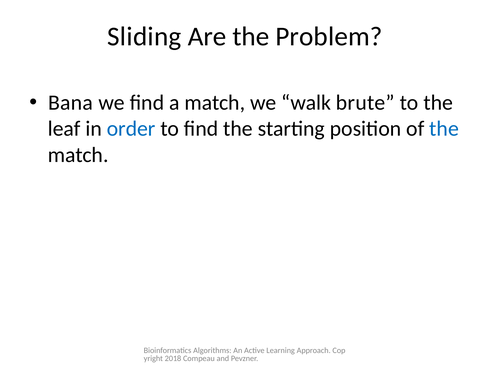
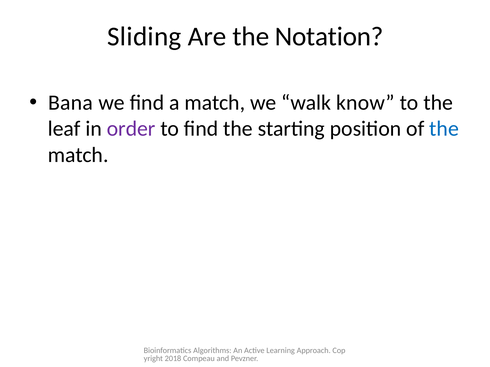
Problem: Problem -> Notation (329, 37)
brute: brute -> know (365, 103)
order colour: blue -> purple (131, 129)
